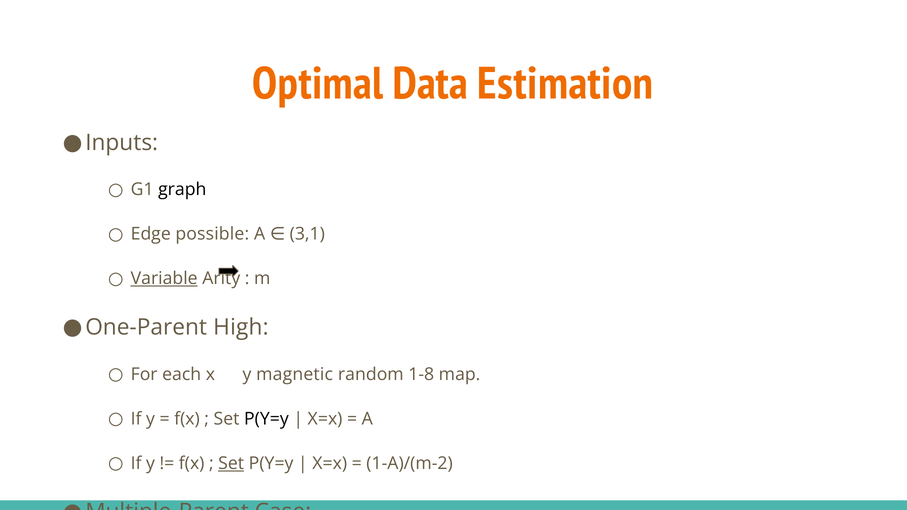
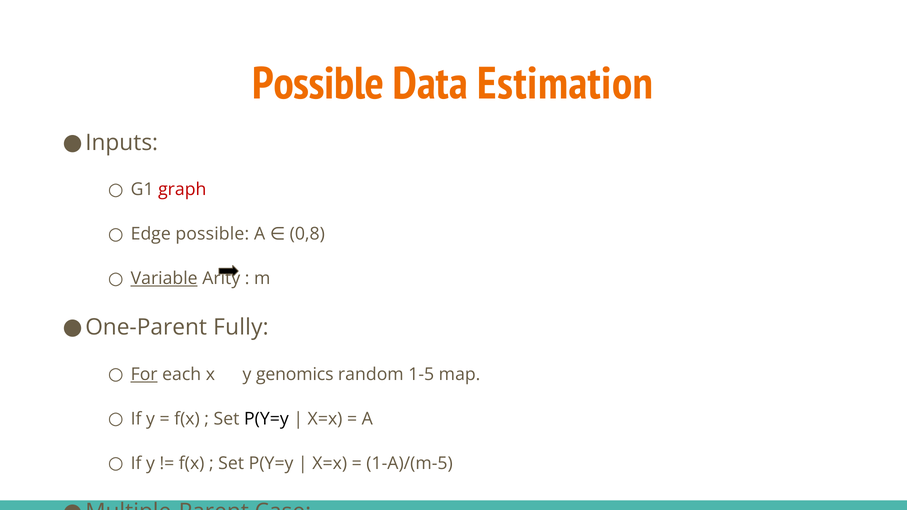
Optimal: Optimal -> Possible (318, 84)
graph colour: black -> red (182, 190)
3,1: 3,1 -> 0,8 (307, 234)
High: High -> Fully (241, 327)
For underline: none -> present (144, 375)
magnetic: magnetic -> genomics (295, 375)
1-8: 1-8 -> 1-5 (421, 375)
Set underline: present -> none (231, 463)
1-A)/(m-2: 1-A)/(m-2 -> 1-A)/(m-5 (410, 463)
